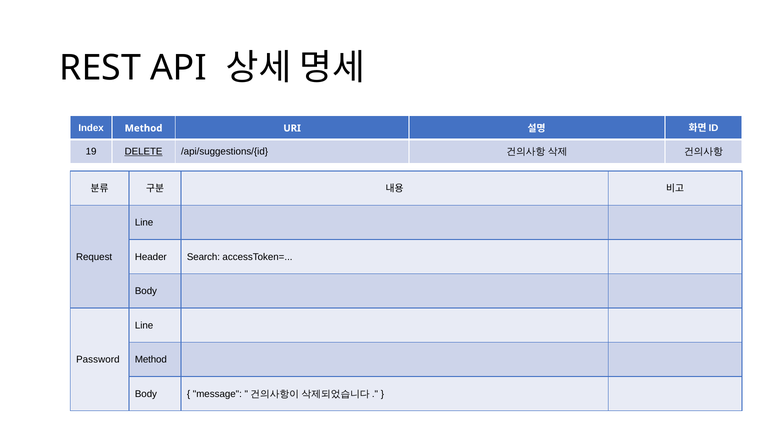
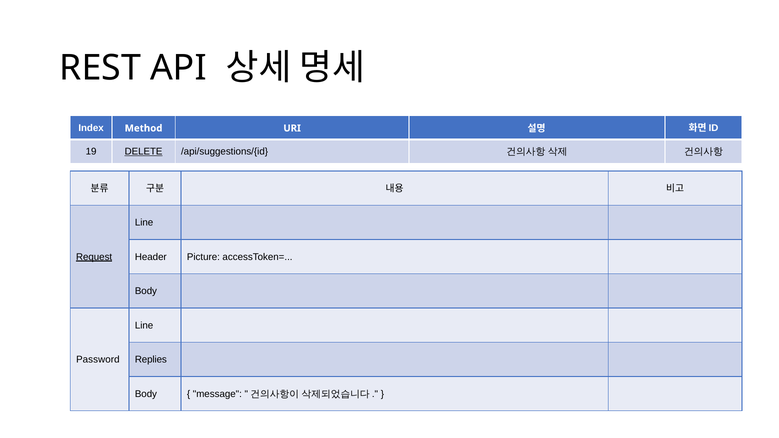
Request underline: none -> present (94, 257)
Search: Search -> Picture (203, 257)
Method: Method -> Replies (151, 360)
